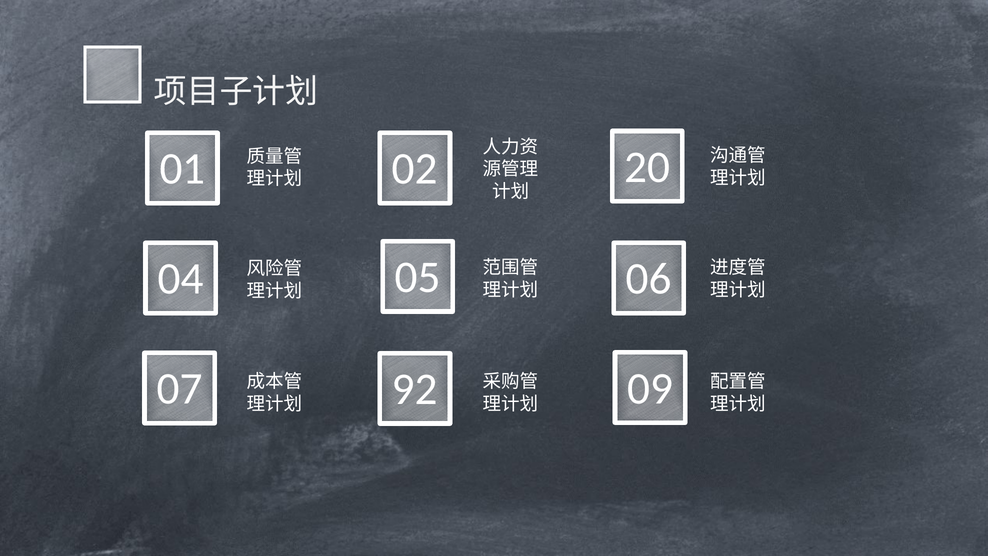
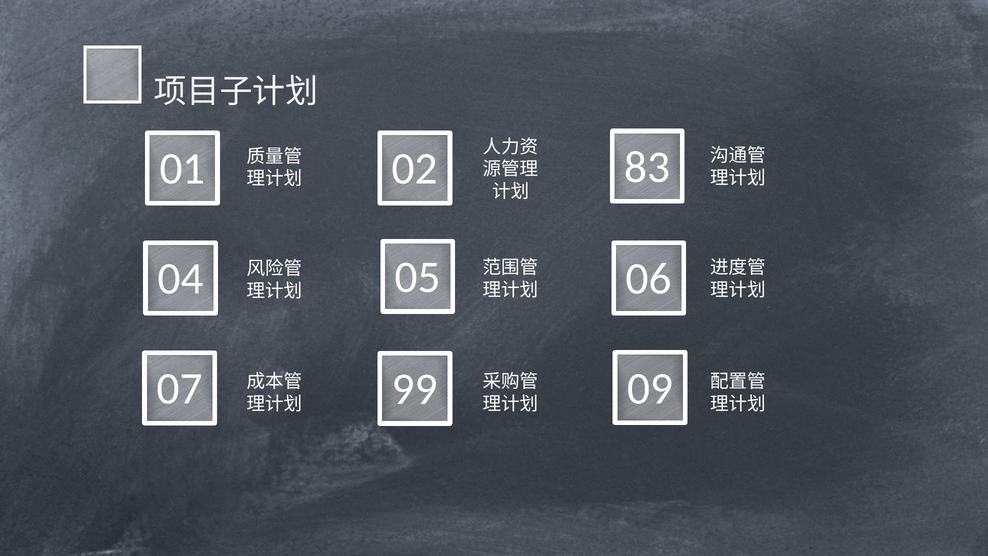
20: 20 -> 83 (647, 167)
92: 92 -> 99 (415, 389)
